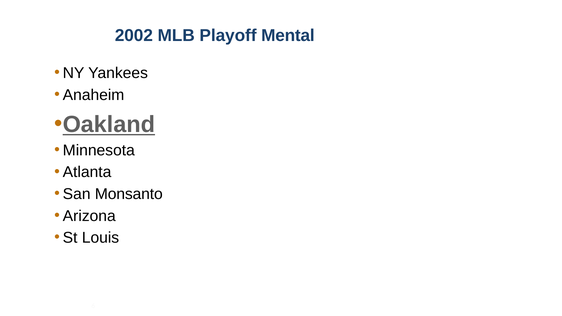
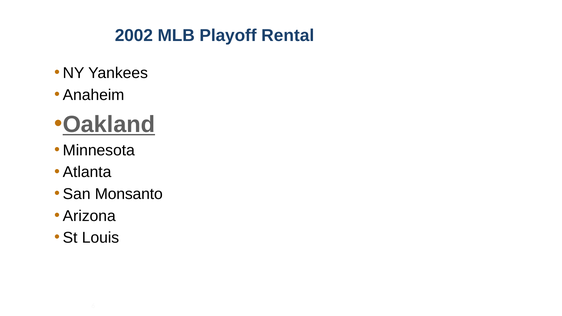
Mental: Mental -> Rental (288, 35)
